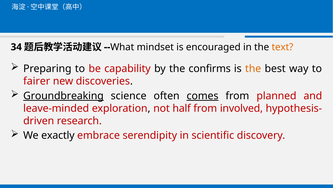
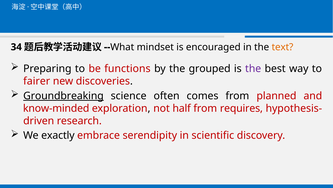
capability: capability -> functions (127, 68)
confirms: confirms -> grouped (210, 68)
the colour: orange -> purple (253, 68)
comes underline: present -> none (203, 95)
leave-minded: leave-minded -> know-minded (56, 108)
involved: involved -> requires (241, 108)
